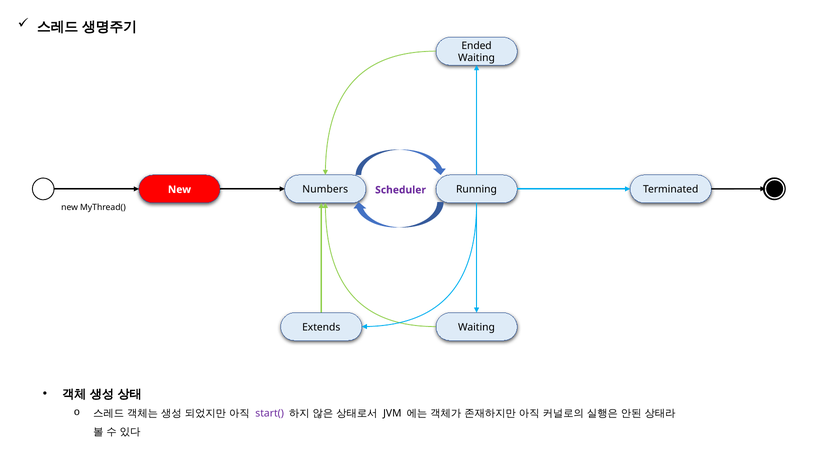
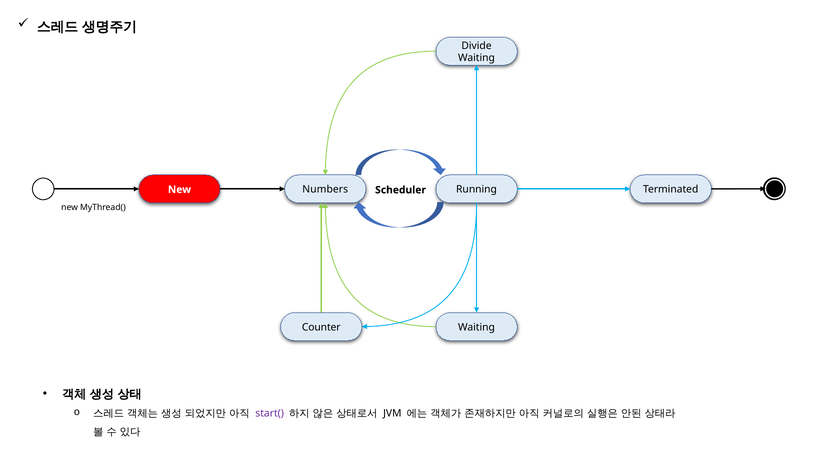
Ended: Ended -> Divide (477, 46)
Scheduler colour: purple -> black (401, 190)
Extends: Extends -> Counter (321, 327)
